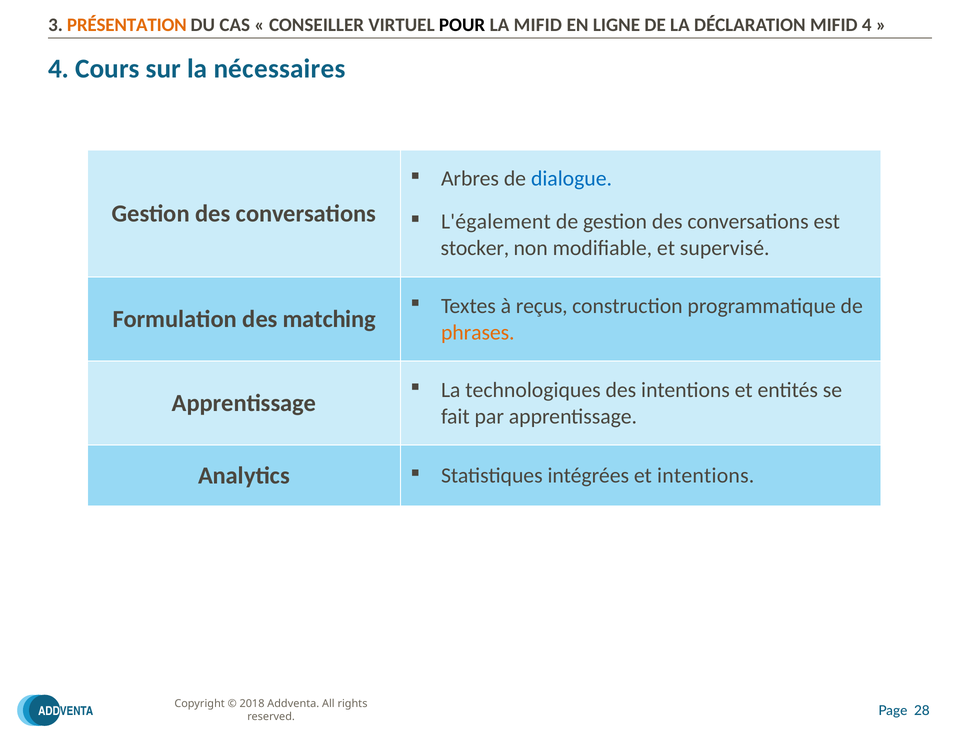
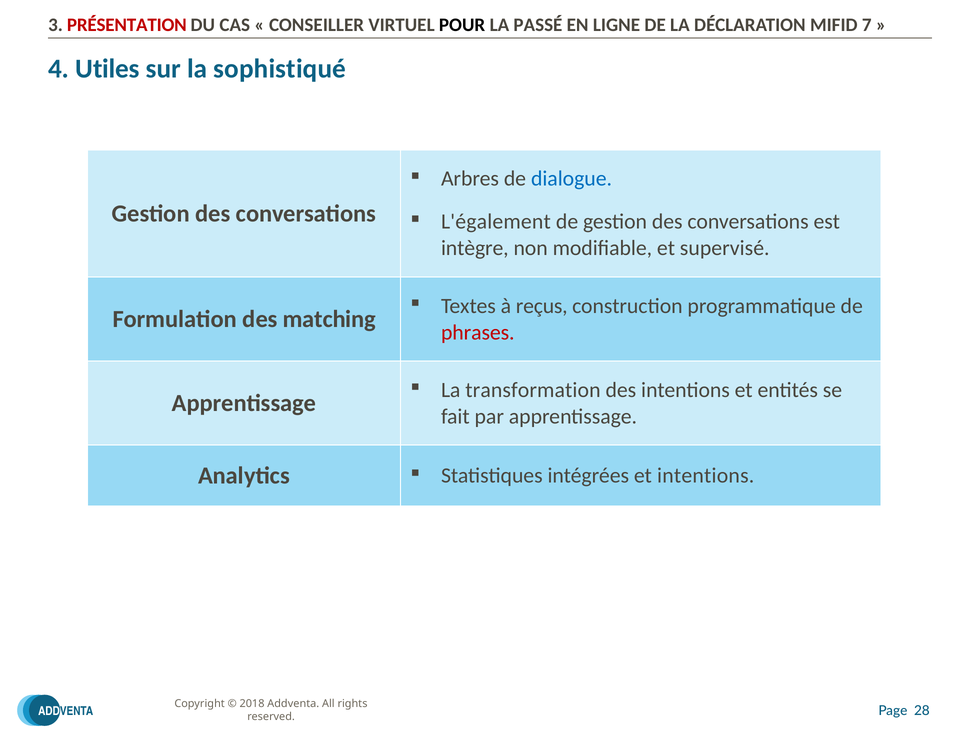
PRÉSENTATION colour: orange -> red (127, 25)
LA MIFID: MIFID -> PASSÉ (538, 25)
MIFID 4: 4 -> 7 (867, 25)
Cours: Cours -> Utiles (108, 69)
nécessaires: nécessaires -> sophistiqué (280, 69)
stocker: stocker -> intègre (475, 248)
phrases colour: orange -> red (478, 332)
technologiques: technologiques -> transformation (533, 390)
